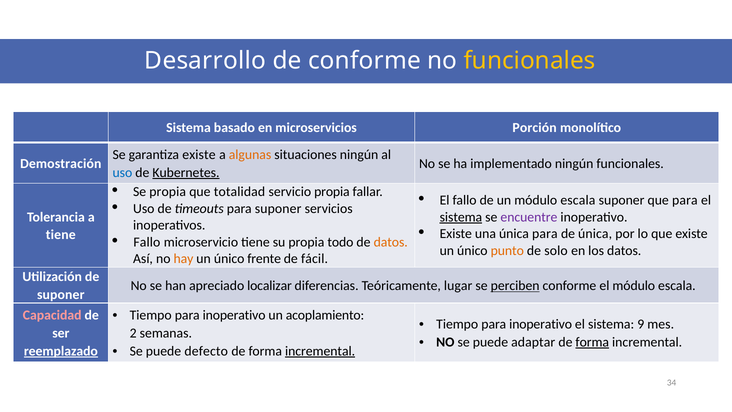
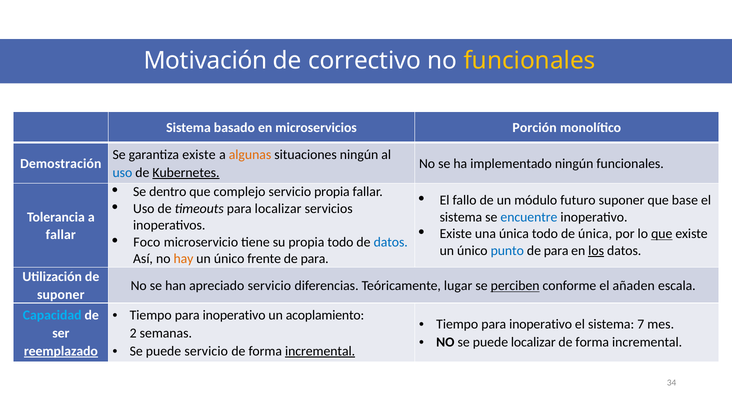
Desarrollo: Desarrollo -> Motivación (205, 61)
de conforme: conforme -> correctivo (365, 61)
Se propia: propia -> dentro (168, 192)
totalidad: totalidad -> complejo (240, 192)
un módulo escala: escala -> futuro (578, 200)
que para: para -> base (685, 200)
para suponer: suponer -> localizar (278, 208)
sistema underline: present -> none (461, 217)
encuentre colour: purple -> blue (529, 217)
única para: para -> todo (545, 234)
que underline: none -> present (662, 234)
tiene: tiene -> fallar (61, 235)
Fallo: Fallo -> Foco (147, 242)
datos colour: orange -> blue (391, 242)
punto colour: orange -> blue (507, 250)
solo: solo -> para (556, 250)
los underline: none -> present (596, 250)
fácil: fácil -> para (315, 259)
apreciado localizar: localizar -> servicio (269, 286)
el módulo: módulo -> añaden (634, 286)
Capacidad colour: pink -> light blue (52, 315)
9: 9 -> 7 (641, 324)
puede adaptar: adaptar -> localizar (533, 342)
forma underline: present -> none (592, 342)
puede defecto: defecto -> servicio (206, 351)
